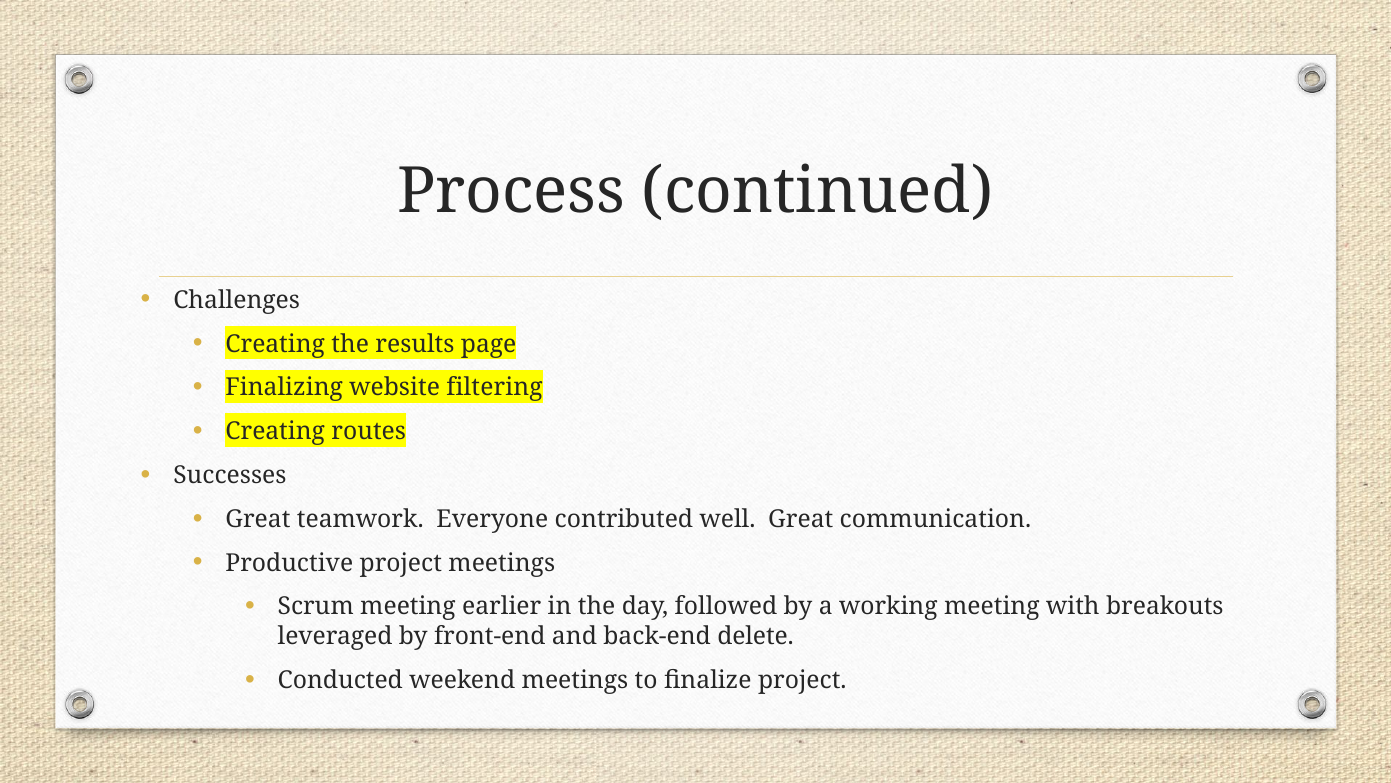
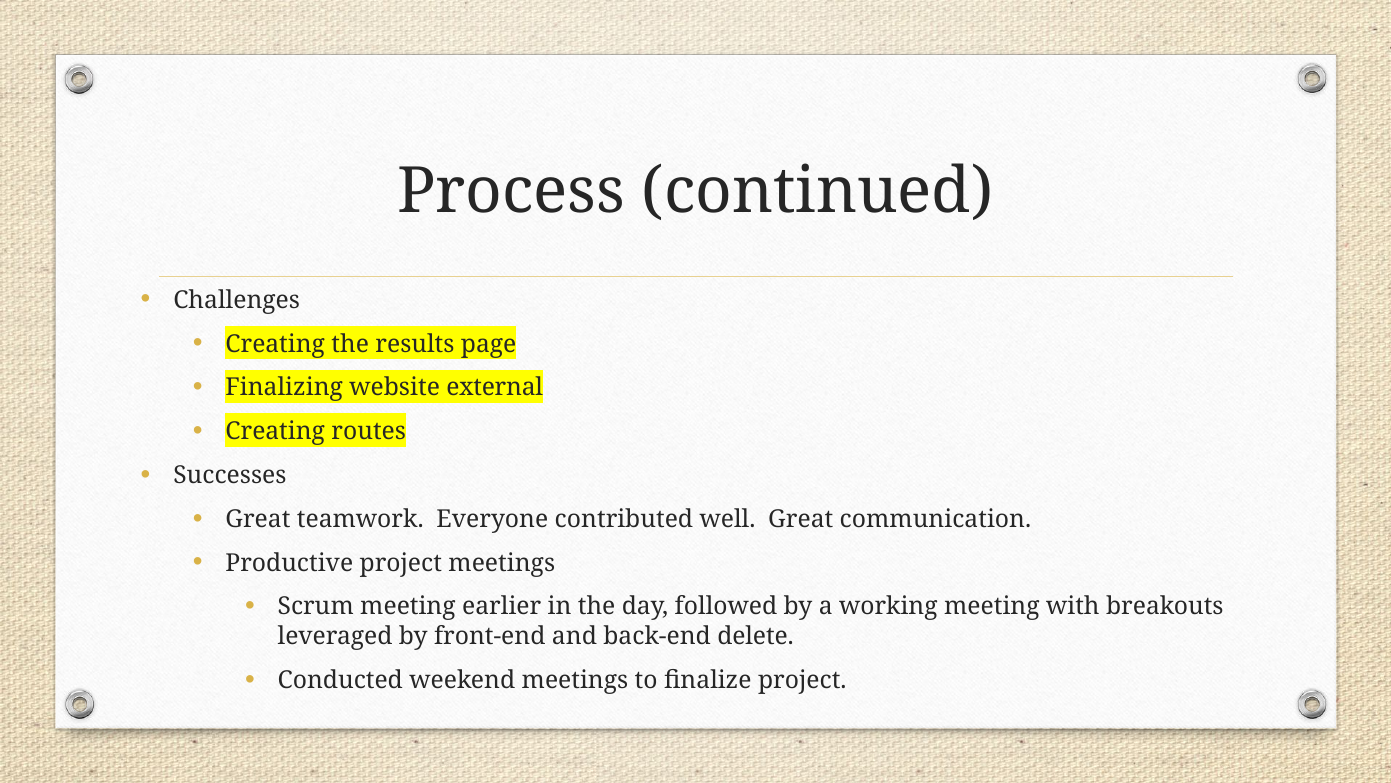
filtering: filtering -> external (495, 388)
